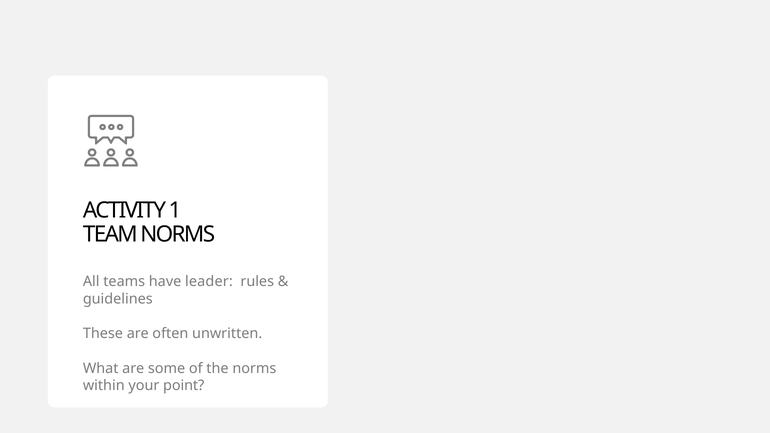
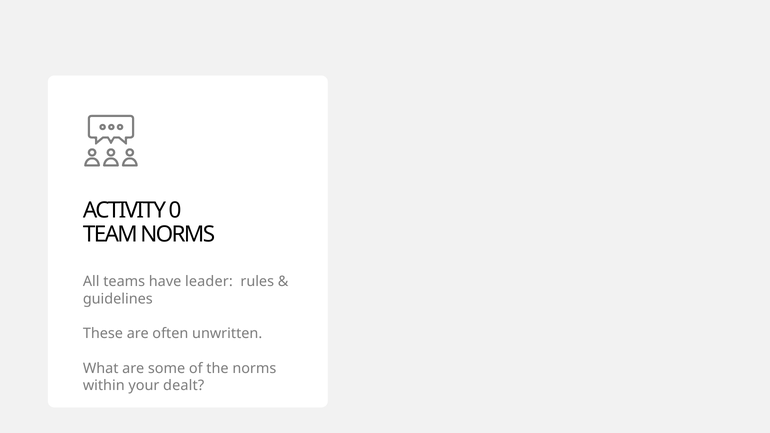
1: 1 -> 0 (175, 210)
point: point -> dealt (184, 386)
